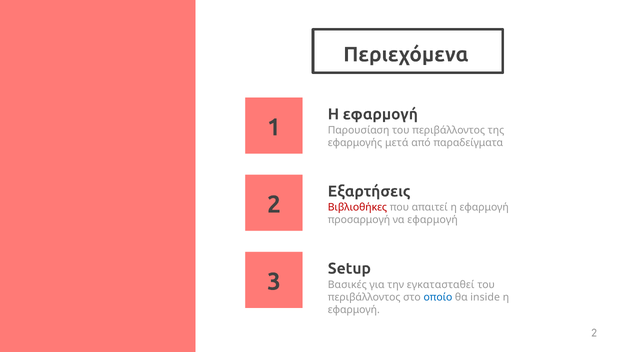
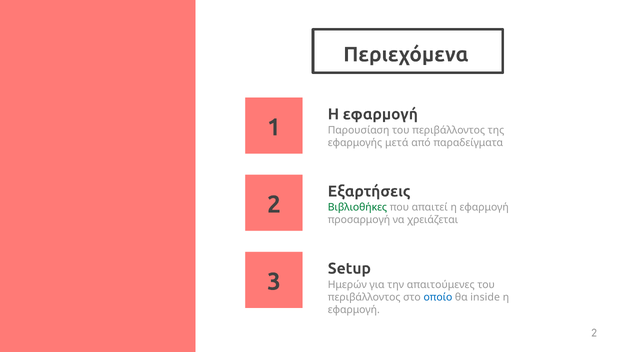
Βιβλιοθήκες colour: red -> green (357, 207)
να εφαρμογή: εφαρμογή -> χρειάζεται (433, 220)
Βασικές: Βασικές -> Ημερών (347, 285)
εγκατασταθεί: εγκατασταθεί -> απαιτούμενες (441, 285)
